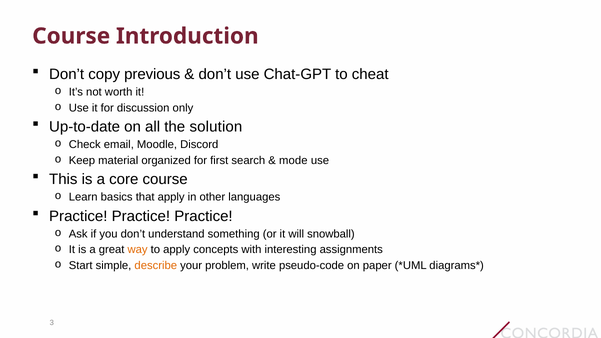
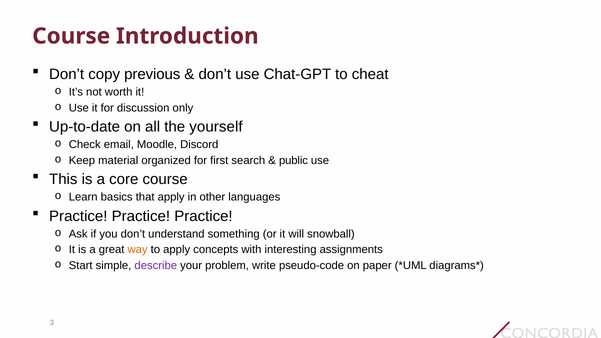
solution: solution -> yourself (216, 127)
mode: mode -> public (293, 160)
describe colour: orange -> purple (156, 266)
